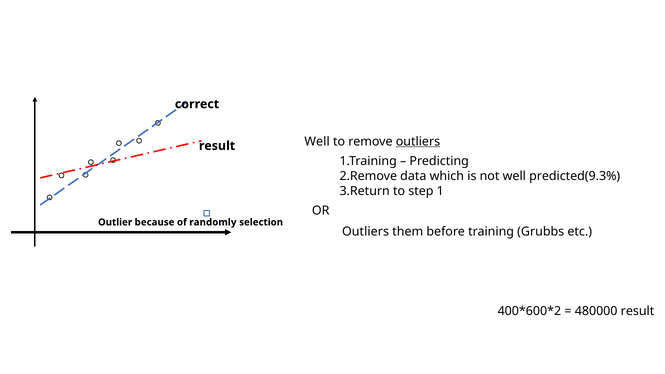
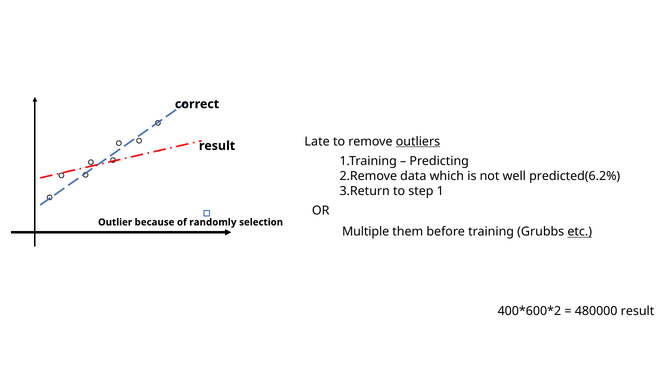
Well: Well -> Late (317, 141)
predicted(9.3%: predicted(9.3% -> predicted(6.2% (575, 176)
Outliers: Outliers -> Multiple (366, 232)
etc underline: none -> present (580, 232)
